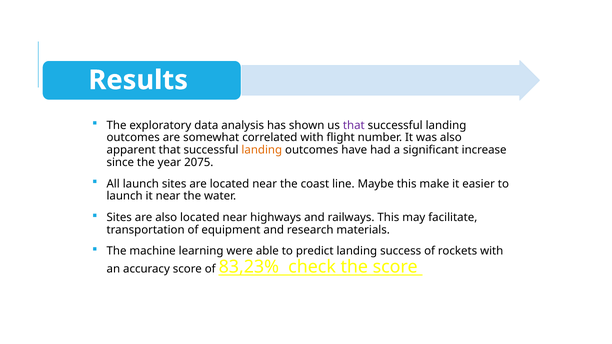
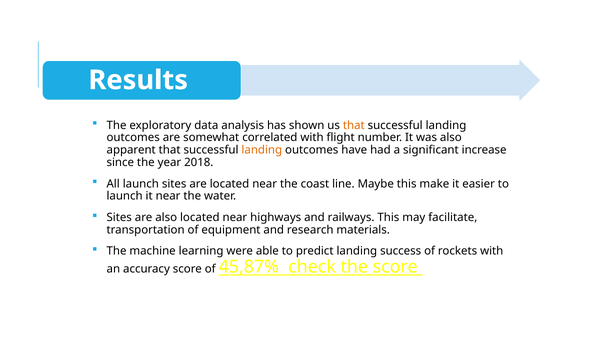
that colour: purple -> orange (354, 125)
2075: 2075 -> 2018 (199, 163)
83,23%: 83,23% -> 45,87% (249, 267)
